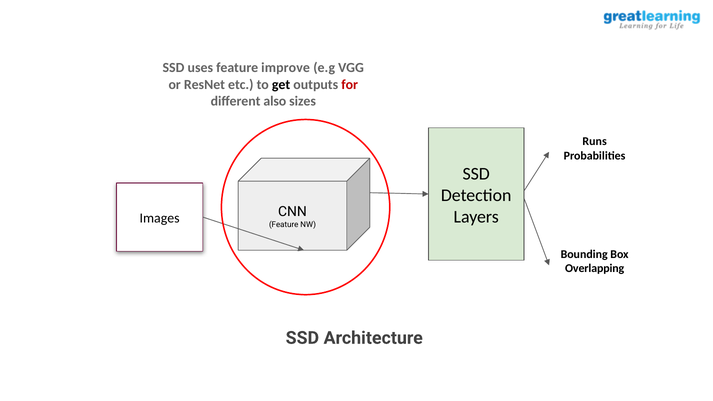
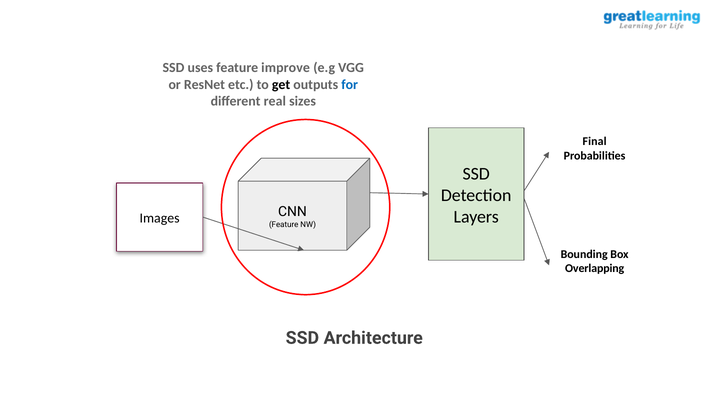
for colour: red -> blue (350, 85)
also: also -> real (275, 101)
Runs: Runs -> Final (595, 141)
